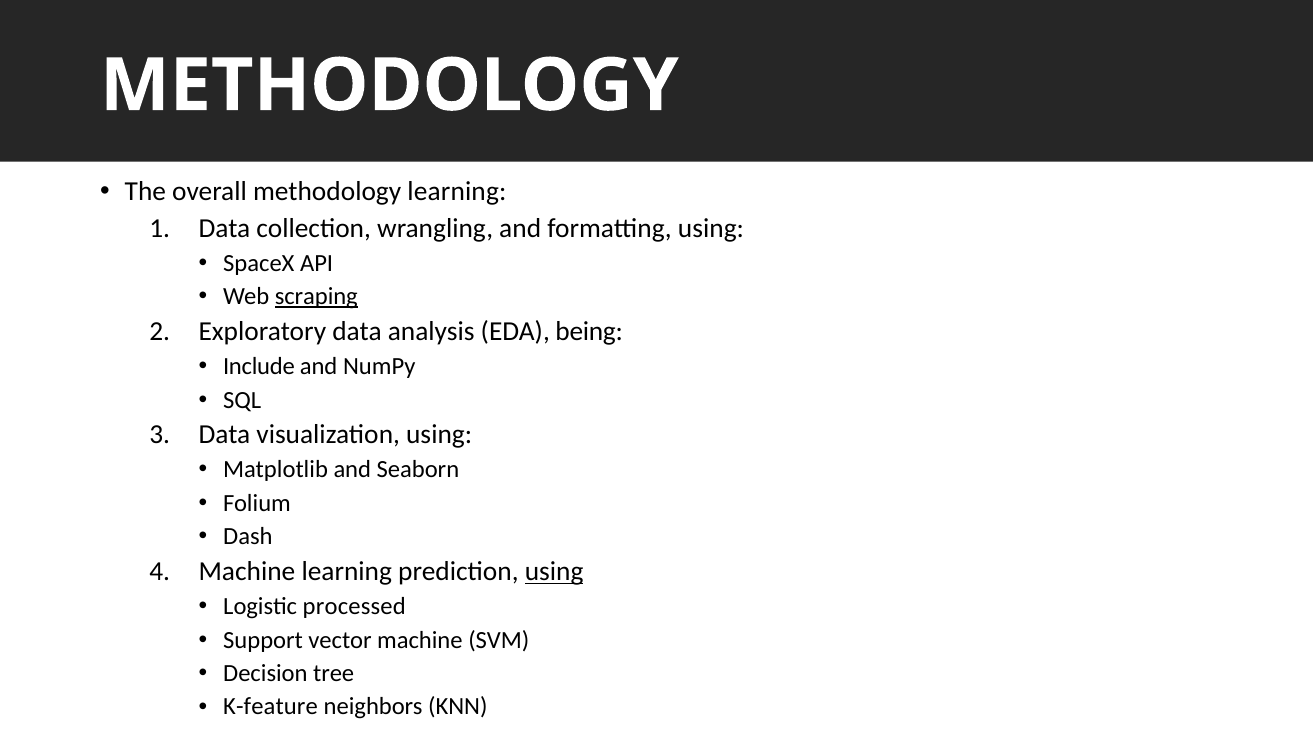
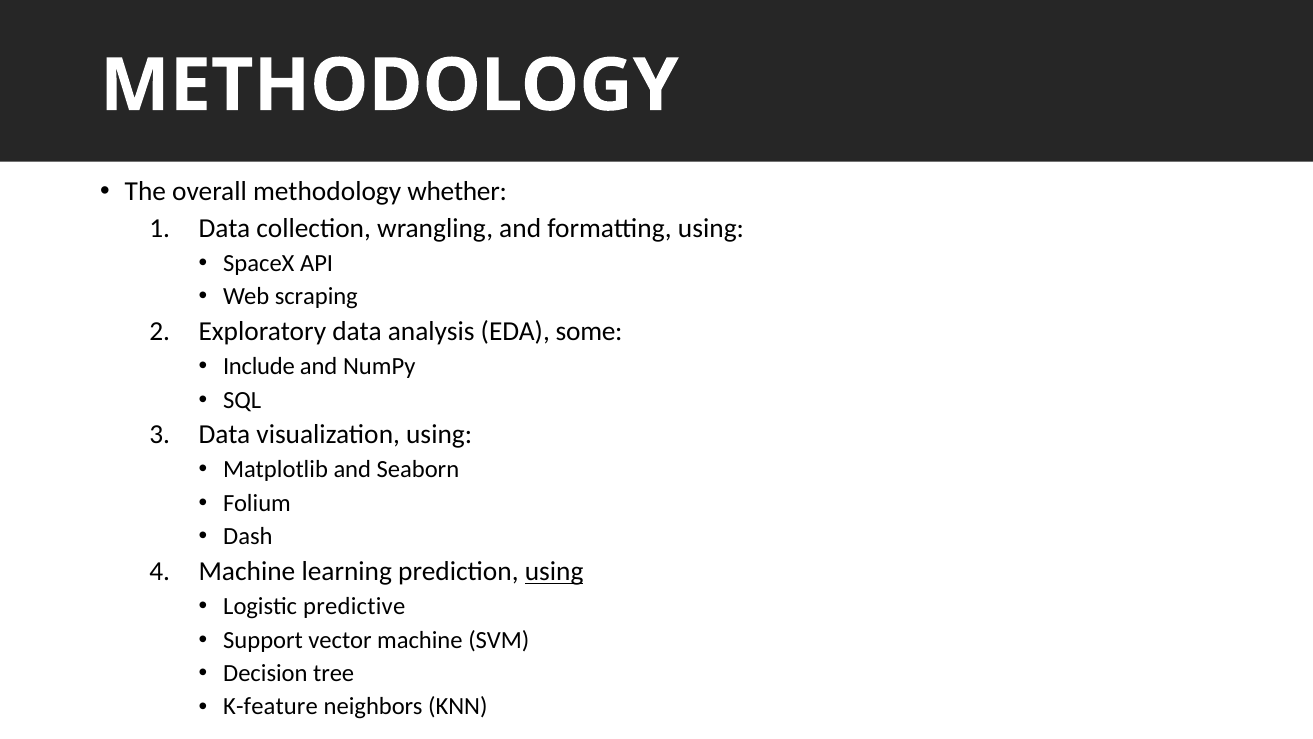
methodology learning: learning -> whether (457, 192)
scraping underline: present -> none (316, 296)
being: being -> some (589, 331)
processed: processed -> predictive (354, 606)
